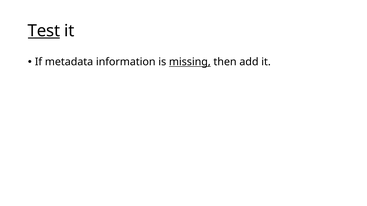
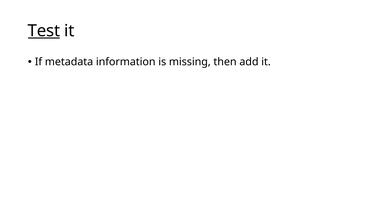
missing underline: present -> none (190, 62)
